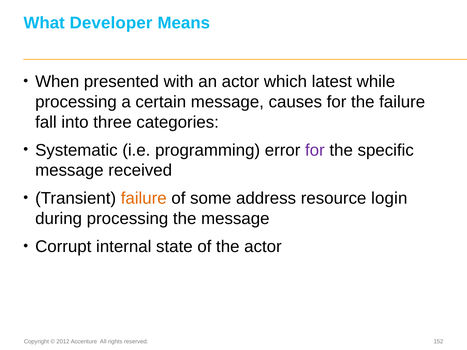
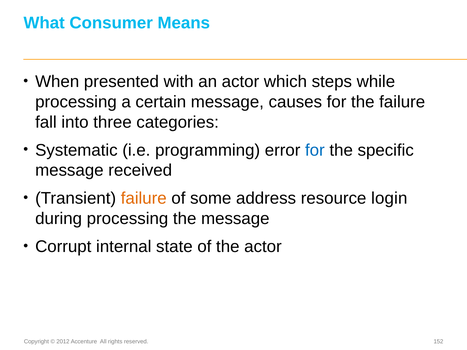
Developer: Developer -> Consumer (111, 23)
latest: latest -> steps (332, 82)
for colour: purple -> blue (315, 150)
